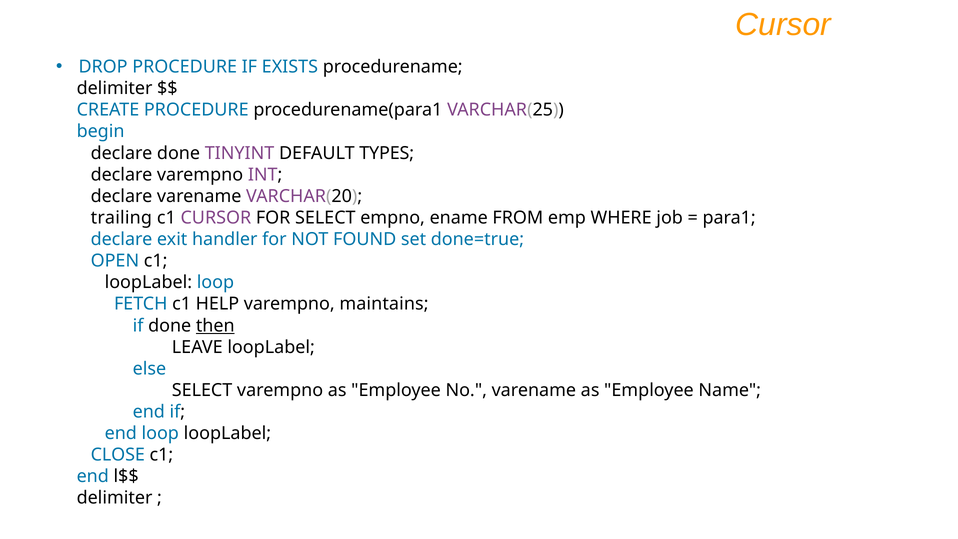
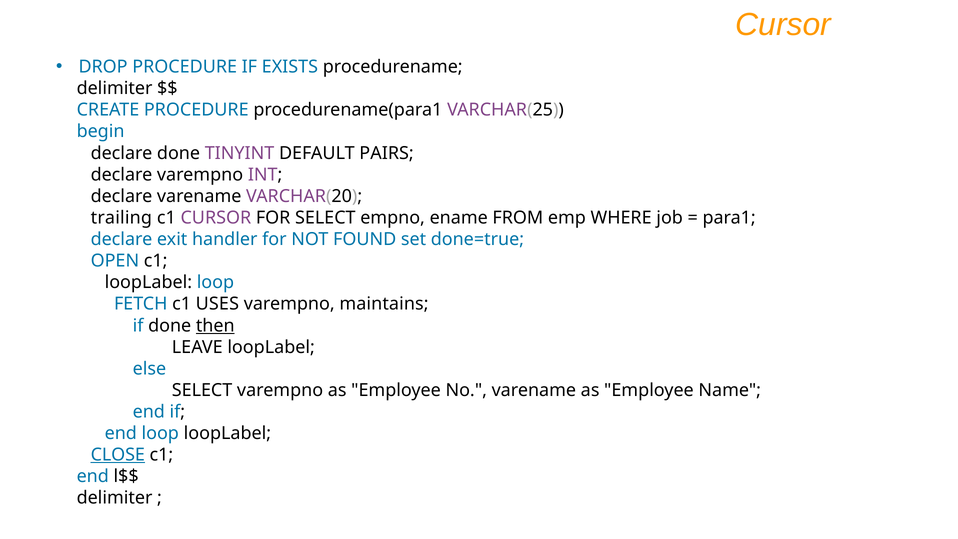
TYPES: TYPES -> PAIRS (387, 153)
HELP: HELP -> USES (217, 304)
CLOSE underline: none -> present (118, 455)
